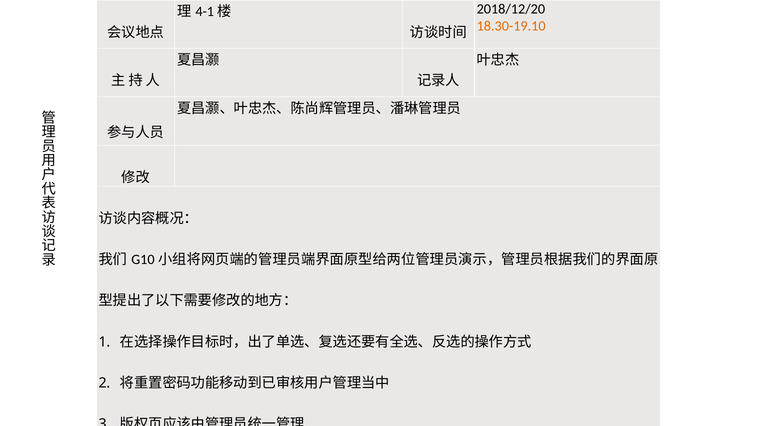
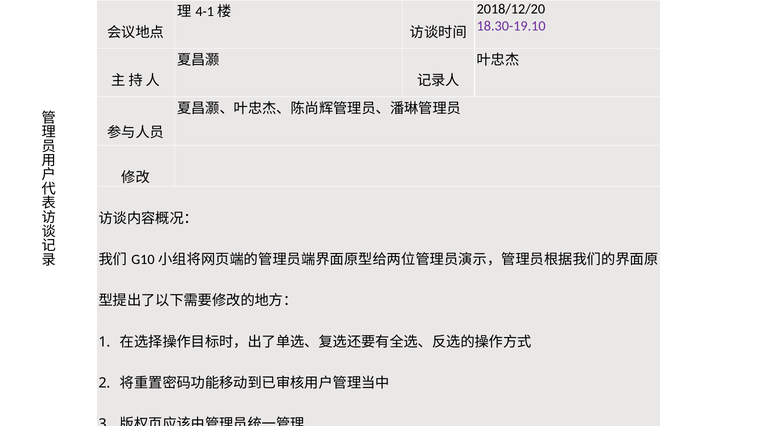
18.30-19.10 colour: orange -> purple (511, 26)
